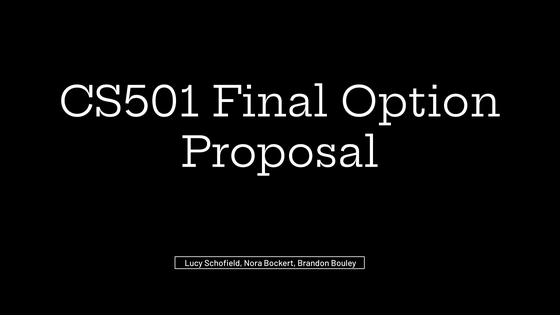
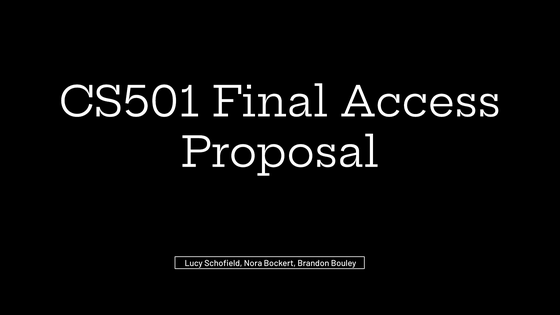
Option: Option -> Access (421, 103)
